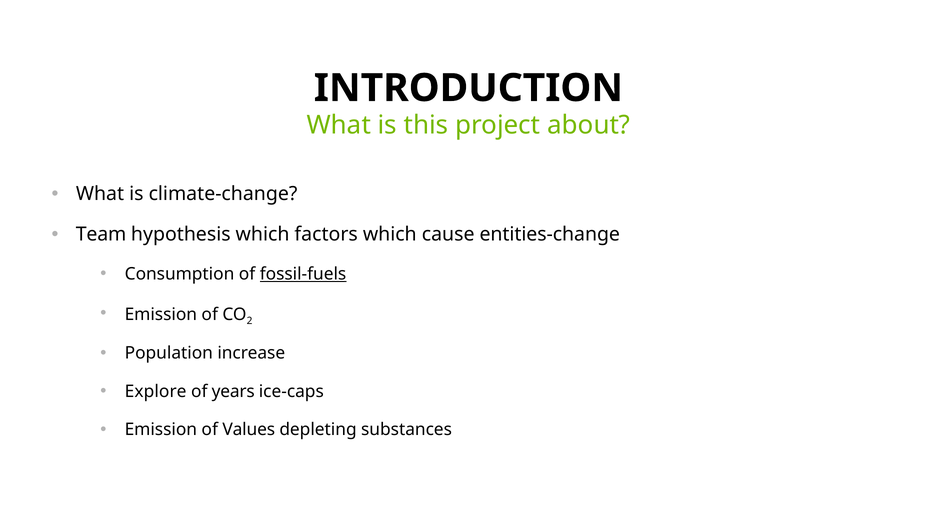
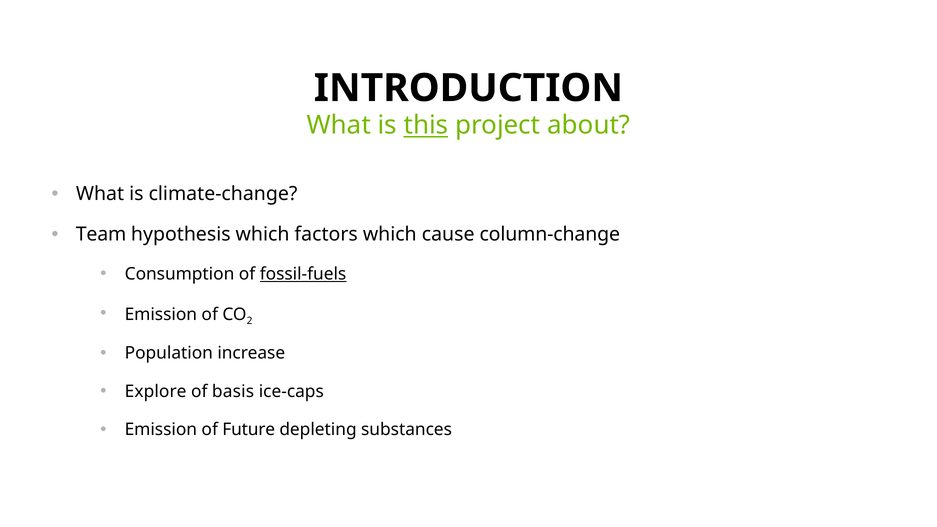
this underline: none -> present (426, 125)
entities-change: entities-change -> column-change (550, 235)
years: years -> basis (233, 391)
Values: Values -> Future (249, 430)
